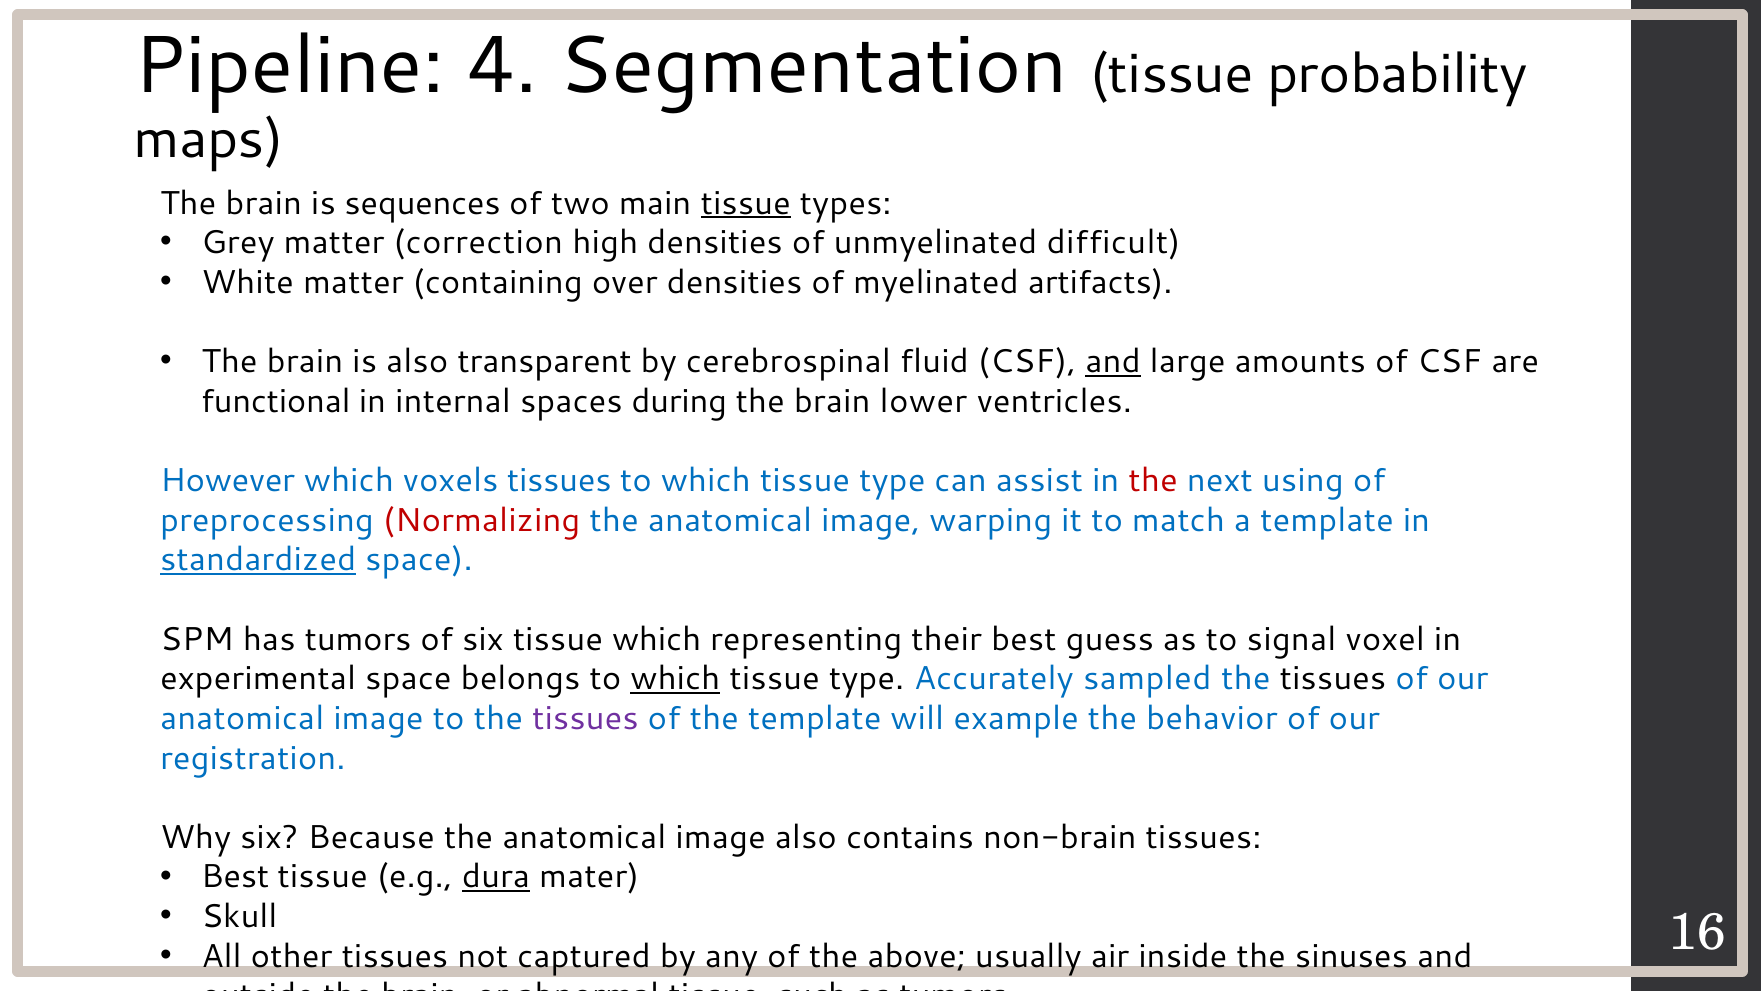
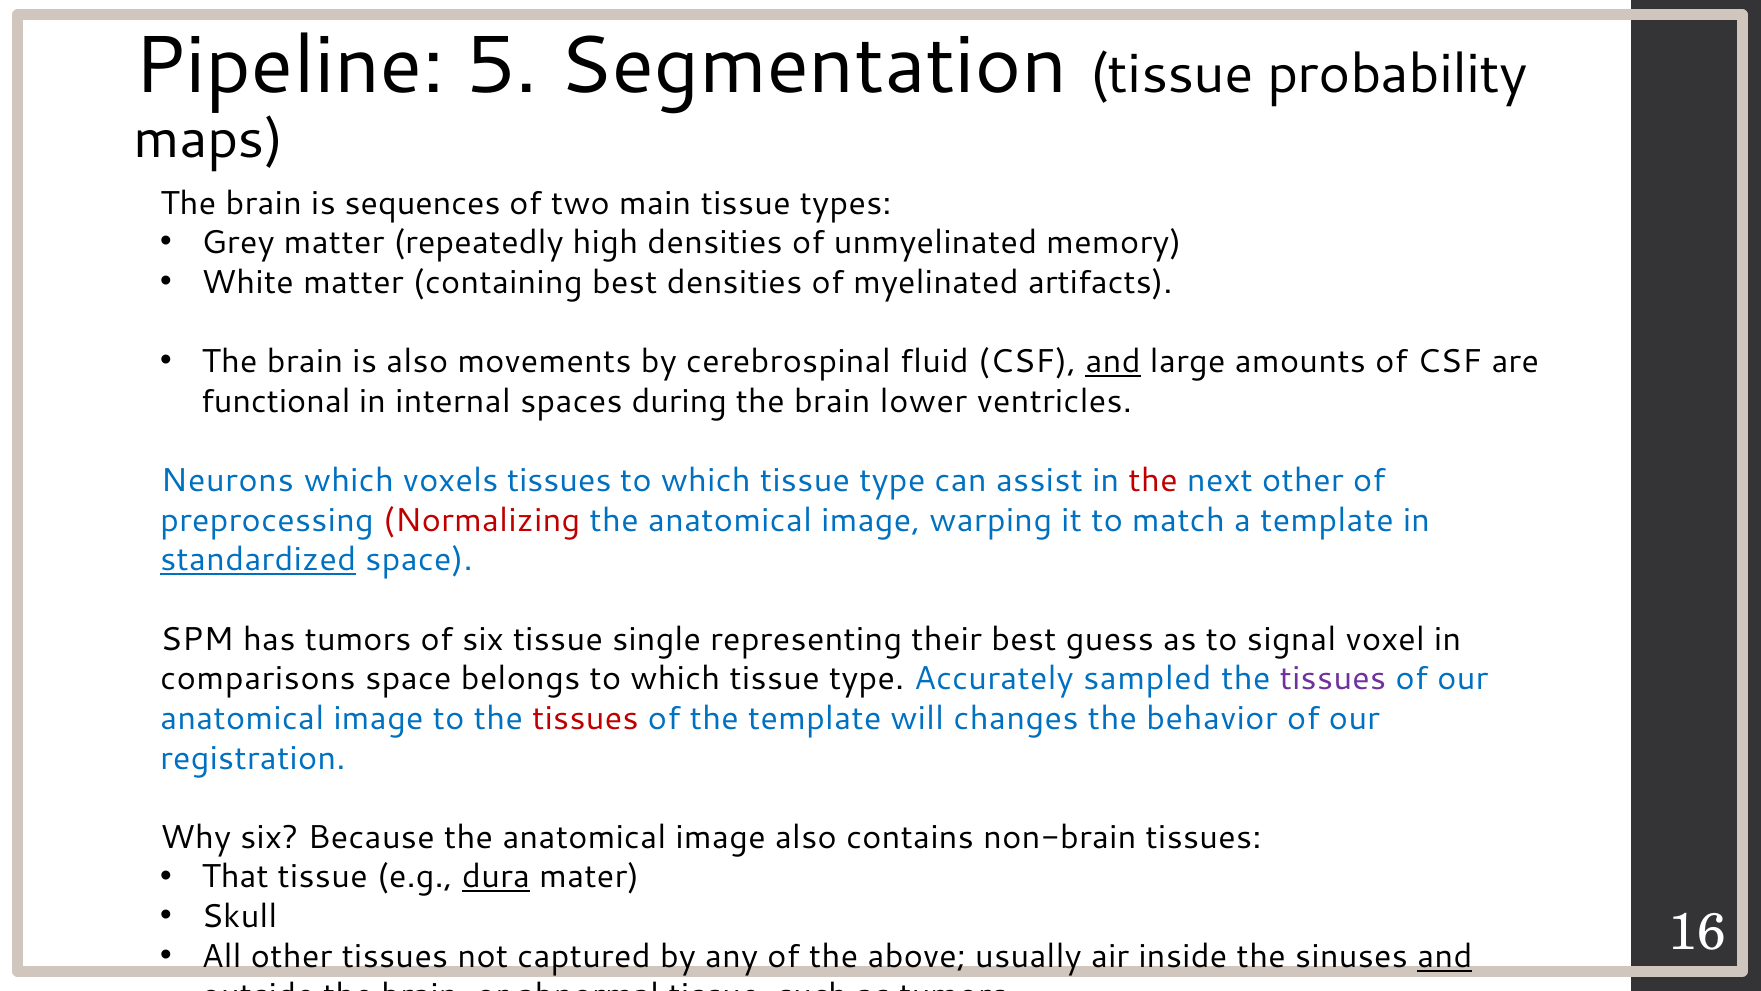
4: 4 -> 5 (502, 66)
tissue underline: present -> none (746, 203)
correction: correction -> repeatedly (478, 243)
difficult: difficult -> memory (1114, 243)
containing over: over -> best (625, 282)
transparent: transparent -> movements (545, 362)
However: However -> Neurons (227, 480)
next using: using -> other (1303, 480)
tissue which: which -> single (657, 639)
experimental: experimental -> comparisons (258, 679)
which underline: present -> none (675, 679)
tissues colour: black -> purple (1333, 679)
tissues colour: purple -> red (585, 718)
example: example -> changes (1016, 718)
Best: Best -> That (235, 877)
and underline: none -> present (1445, 956)
